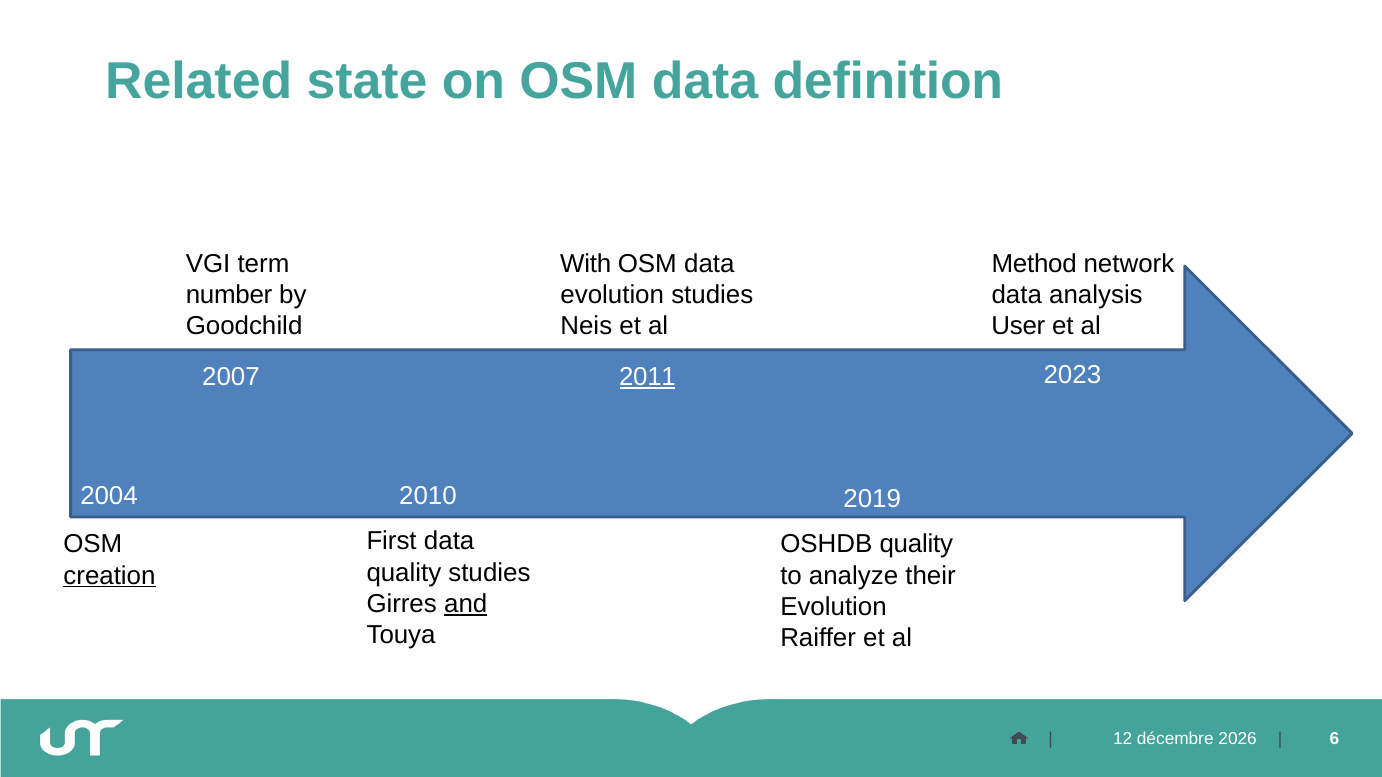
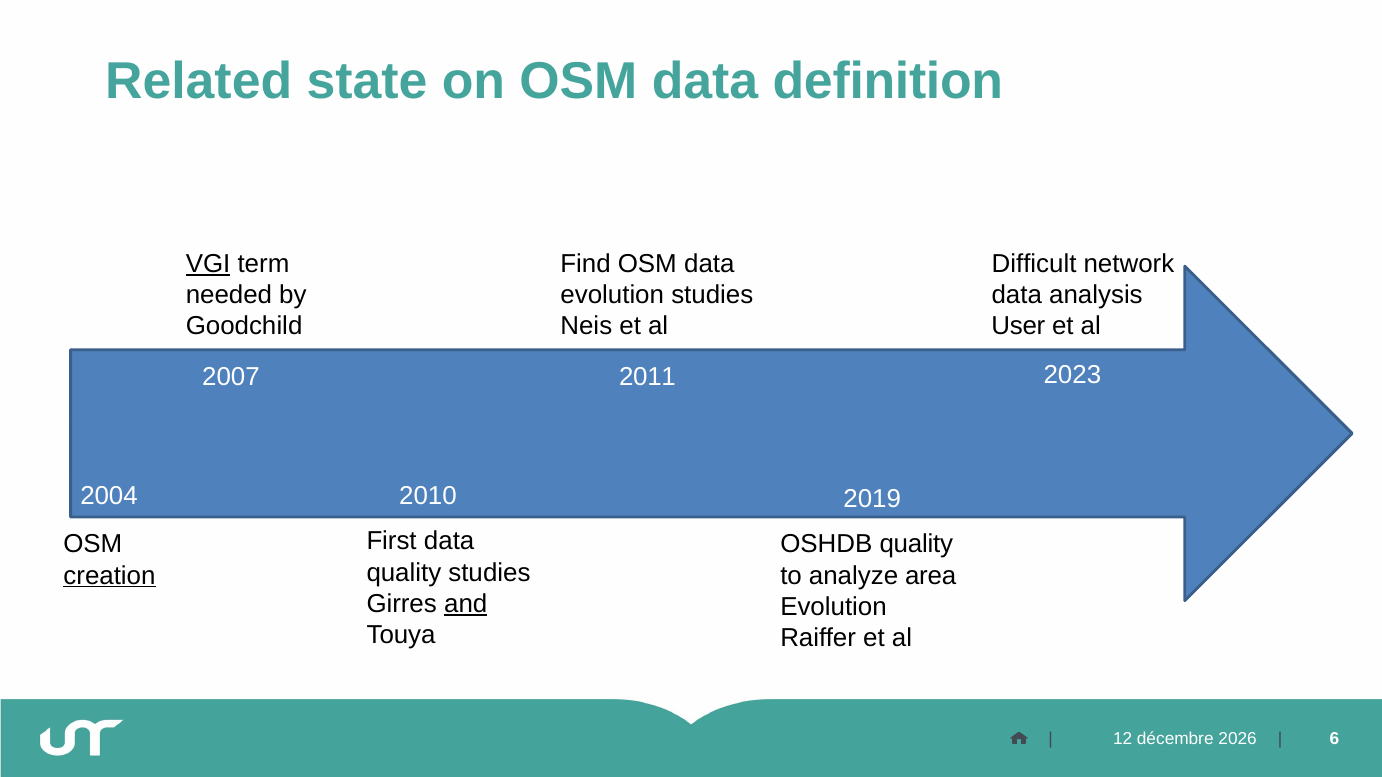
With: With -> Find (586, 264)
Method: Method -> Difficult (1034, 264)
VGI underline: none -> present (208, 264)
number: number -> needed (229, 295)
2011 underline: present -> none (647, 377)
their: their -> area (931, 576)
